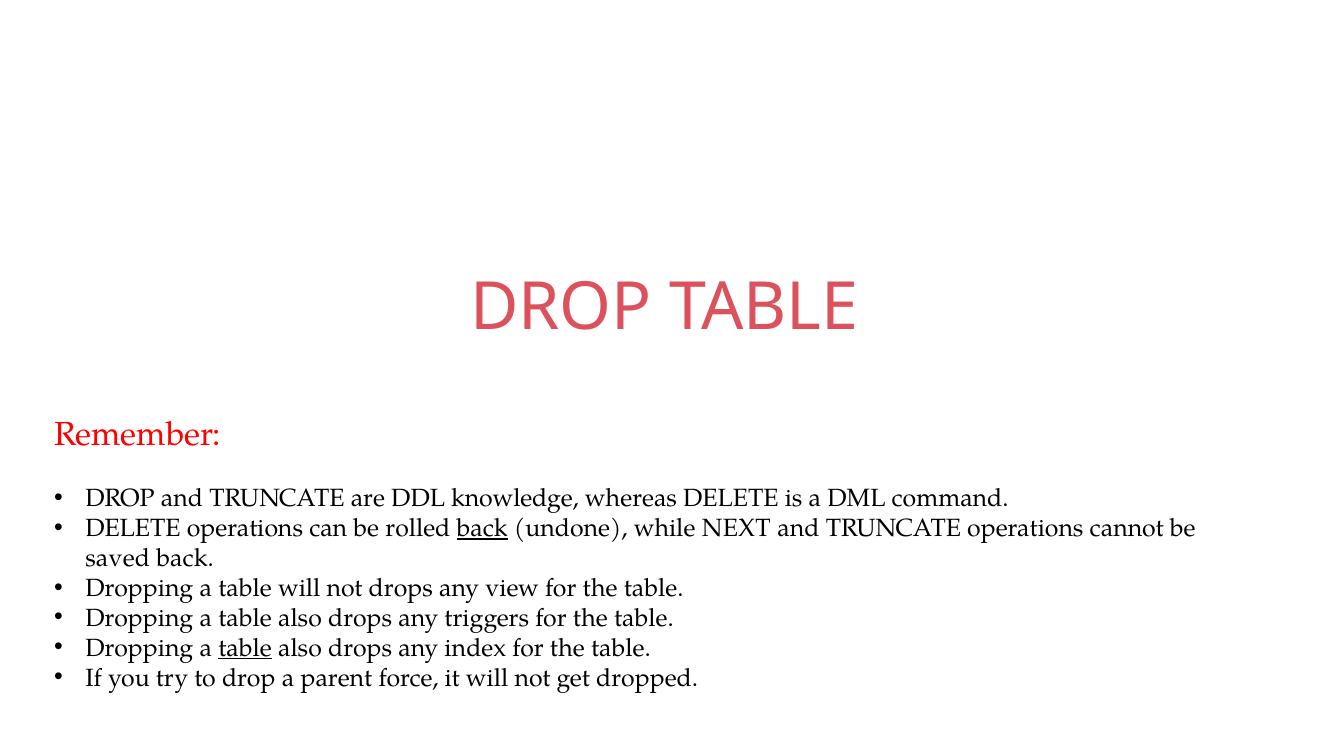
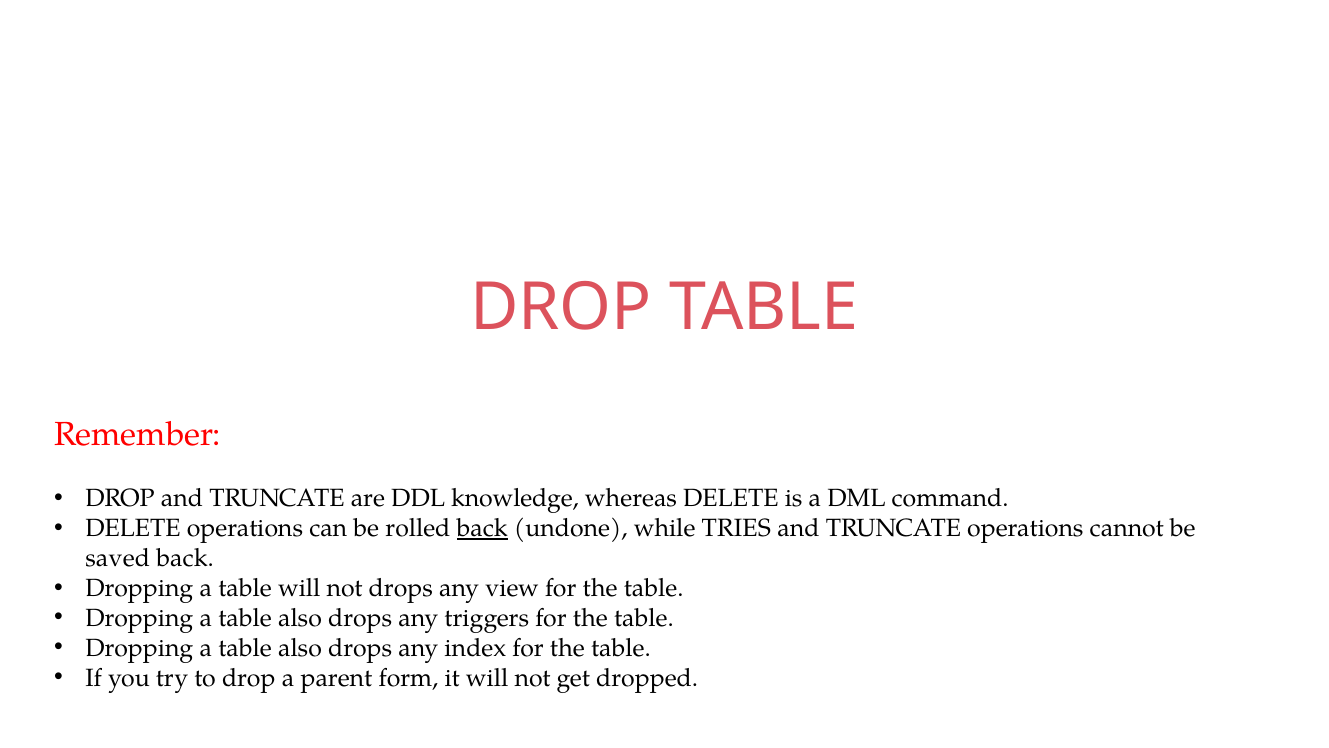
NEXT: NEXT -> TRIES (736, 528)
table underline: present -> none (245, 648)
force: force -> form (408, 677)
